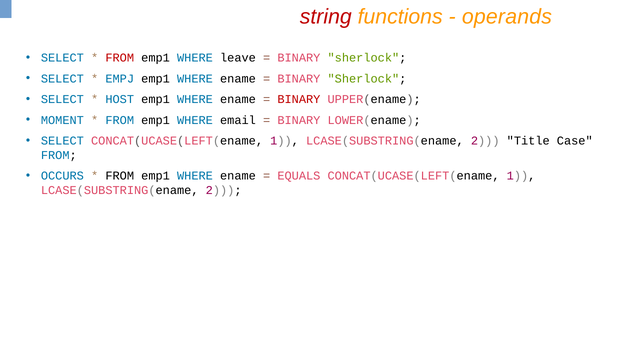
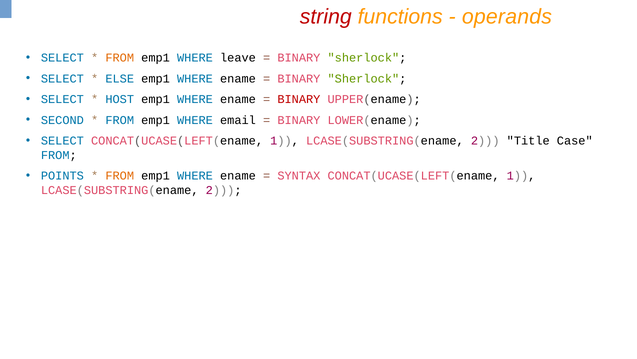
FROM colour: red -> orange (120, 58)
EMPJ: EMPJ -> ELSE (120, 78)
MOMENT: MOMENT -> SECOND (62, 120)
OCCURS: OCCURS -> POINTS (62, 176)
FROM colour: black -> orange (120, 176)
EQUALS: EQUALS -> SYNTAX (299, 176)
